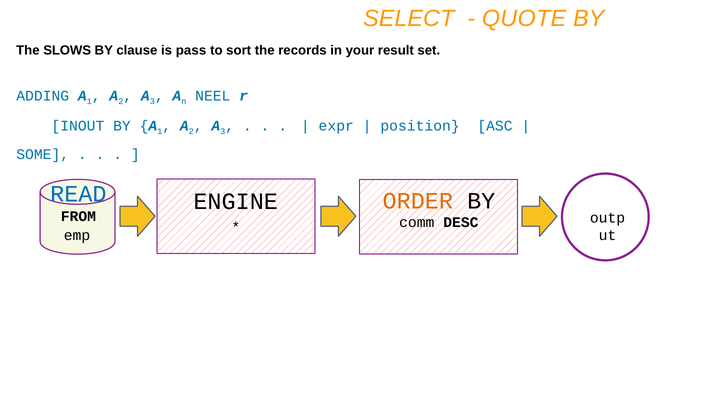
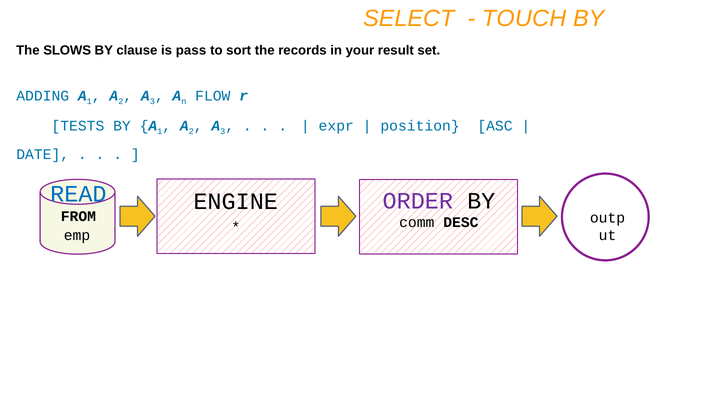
QUOTE: QUOTE -> TOUCH (524, 18)
NEEL: NEEL -> FLOW (213, 96)
INOUT: INOUT -> TESTS (78, 126)
SOME: SOME -> DATE (43, 154)
ORDER colour: orange -> purple (418, 201)
